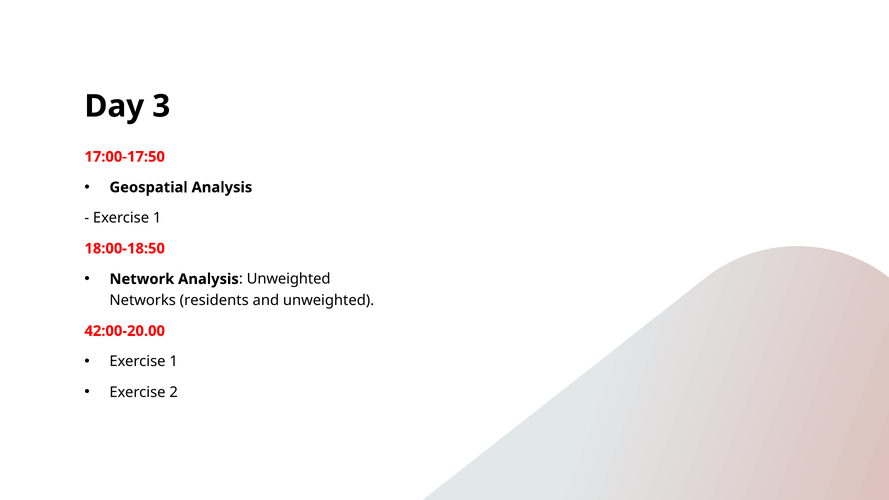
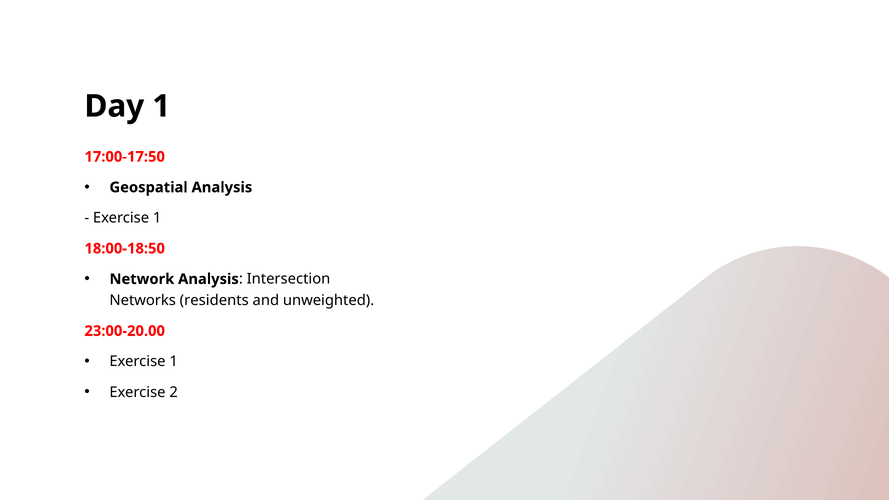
Day 3: 3 -> 1 (161, 106)
Analysis Unweighted: Unweighted -> Intersection (289, 279)
42:00-20.00: 42:00-20.00 -> 23:00-20.00 (125, 331)
